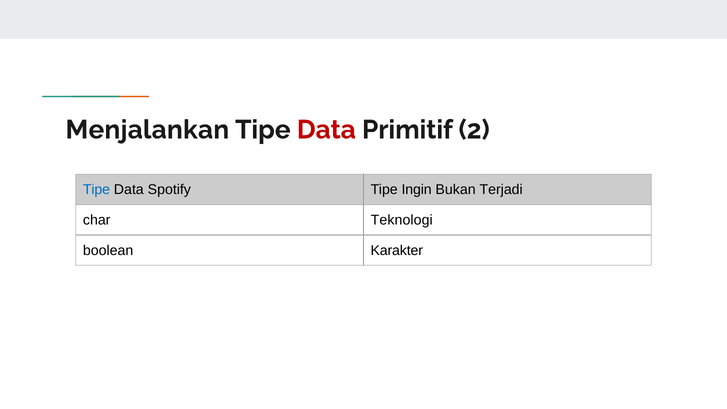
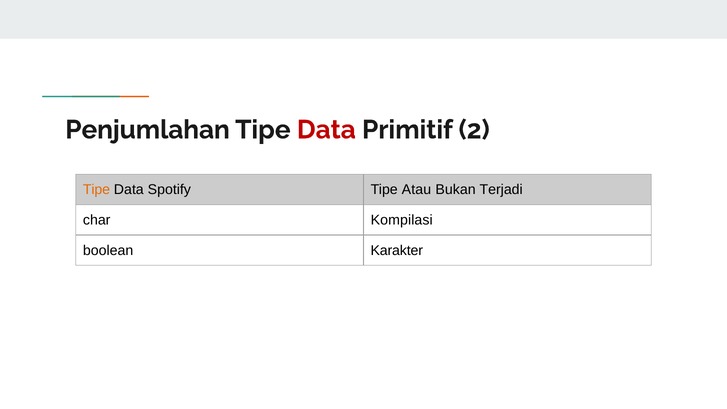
Menjalankan: Menjalankan -> Penjumlahan (148, 130)
Tipe colour: blue -> orange (97, 190)
Ingin: Ingin -> Atau (416, 190)
Teknologi: Teknologi -> Kompilasi (402, 220)
